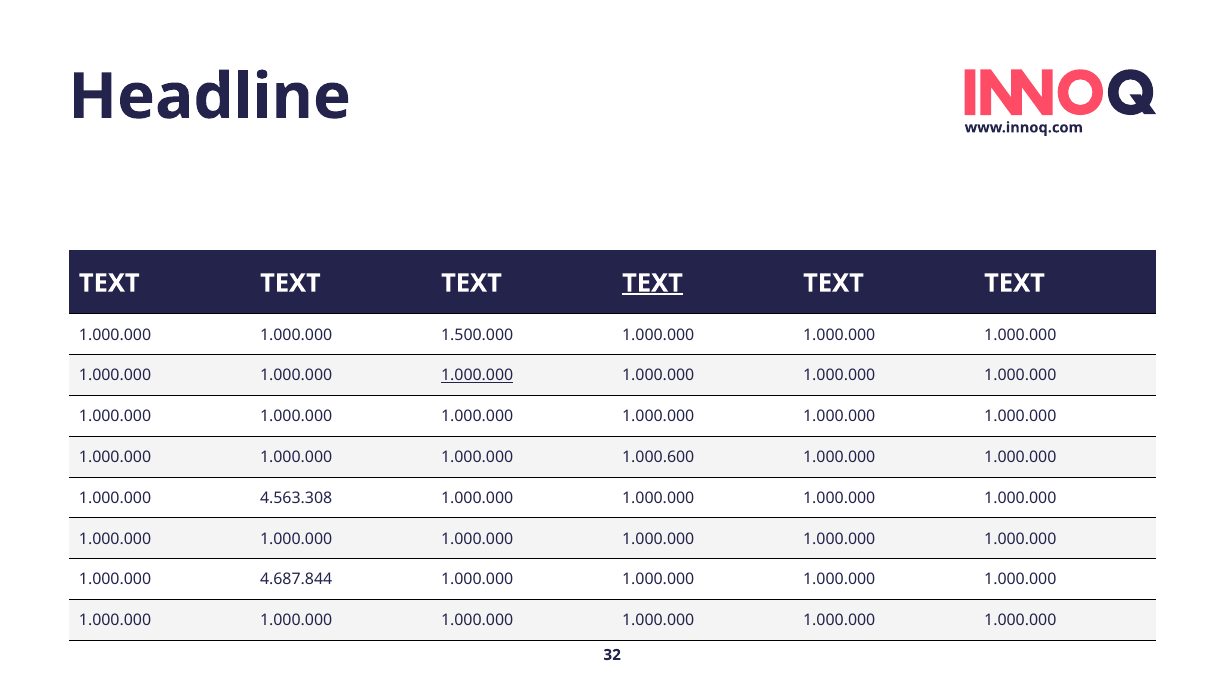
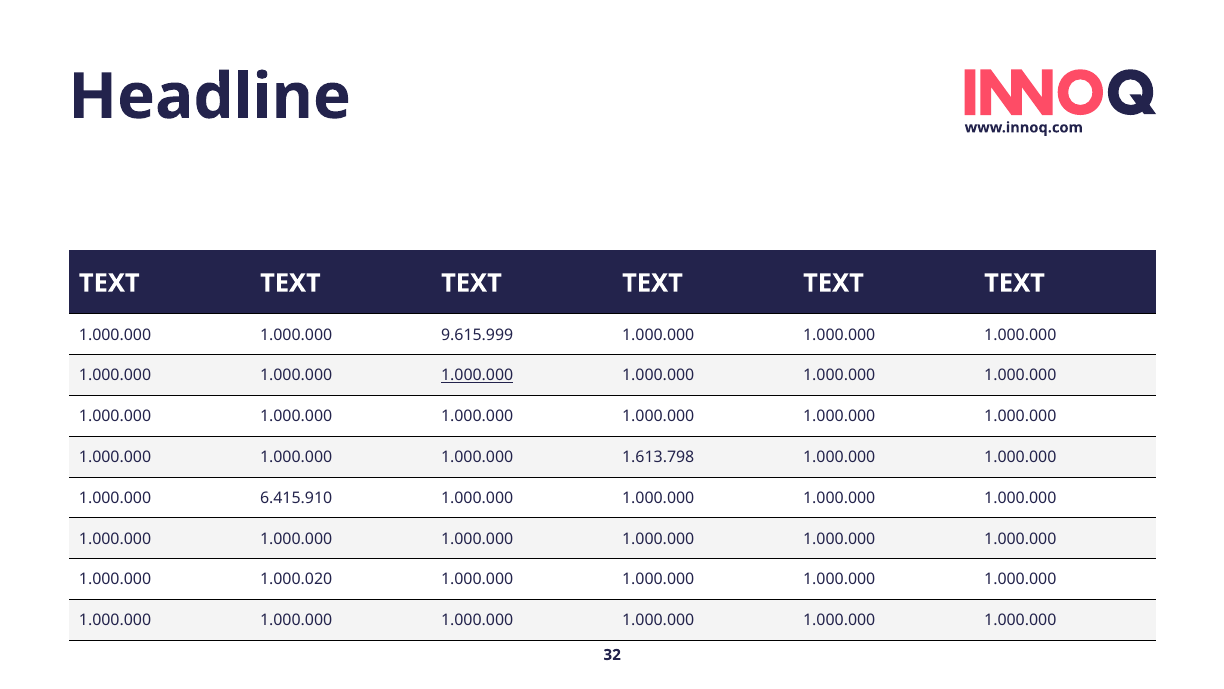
TEXT underline: present -> none (652, 283)
1.500.000: 1.500.000 -> 9.615.999 (477, 335)
1.000.600: 1.000.600 -> 1.613.798 (658, 457)
4.563.308: 4.563.308 -> 6.415.910 (296, 498)
4.687.844: 4.687.844 -> 1.000.020 (296, 579)
